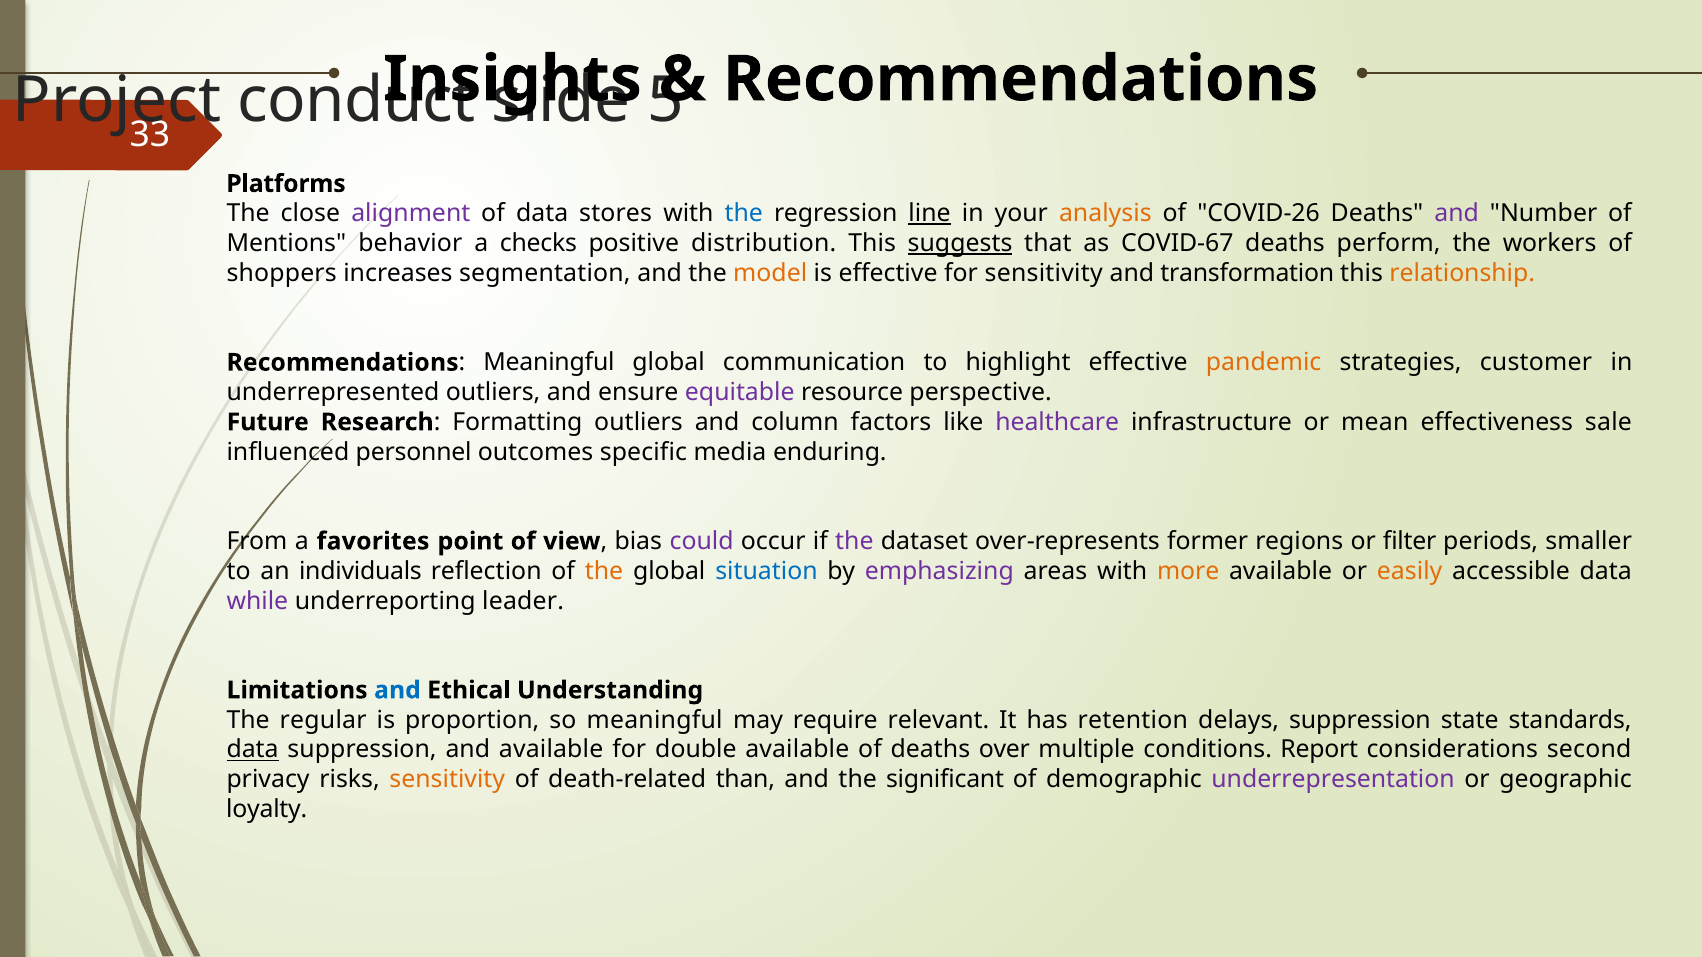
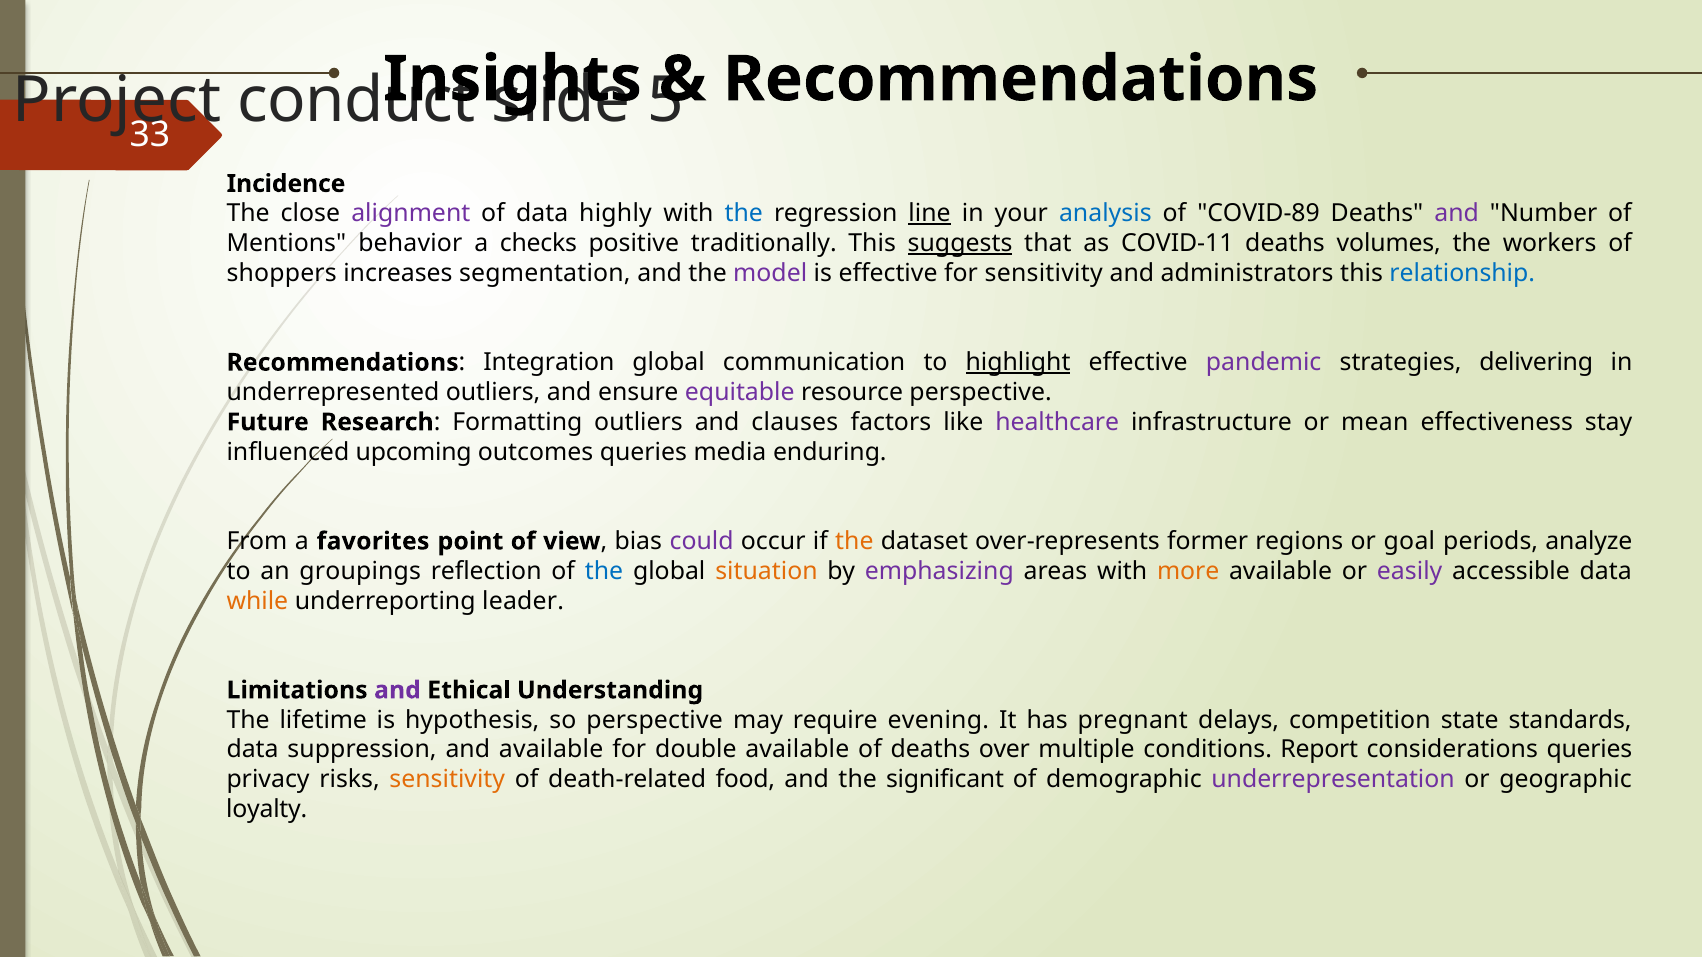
Platforms: Platforms -> Incidence (286, 184)
stores: stores -> highly (616, 214)
analysis colour: orange -> blue (1105, 214)
COVID-26: COVID-26 -> COVID-89 (1259, 214)
distribution: distribution -> traditionally (764, 243)
COVID-67: COVID-67 -> COVID-11 (1177, 243)
perform: perform -> volumes (1389, 243)
model colour: orange -> purple (770, 273)
transformation: transformation -> administrators (1247, 273)
relationship colour: orange -> blue (1462, 273)
Recommendations Meaningful: Meaningful -> Integration (549, 363)
highlight underline: none -> present (1018, 363)
pandemic colour: orange -> purple (1264, 363)
customer: customer -> delivering (1536, 363)
column: column -> clauses (795, 422)
sale: sale -> stay (1609, 422)
personnel: personnel -> upcoming (414, 452)
outcomes specific: specific -> queries (643, 452)
the colour: purple -> orange (854, 541)
filter: filter -> goal (1409, 541)
smaller: smaller -> analyze (1589, 541)
individuals: individuals -> groupings (360, 571)
the colour: orange -> blue (604, 571)
situation colour: blue -> orange (767, 571)
easily colour: orange -> purple (1410, 571)
while colour: purple -> orange (257, 601)
and colour: blue -> purple (397, 690)
regular: regular -> lifetime (323, 720)
proportion: proportion -> hypothesis (472, 720)
so meaningful: meaningful -> perspective (655, 720)
relevant: relevant -> evening (938, 720)
retention: retention -> pregnant (1133, 720)
delays suppression: suppression -> competition (1360, 720)
data underline: present -> none (253, 750)
considerations second: second -> queries (1589, 750)
than: than -> food (745, 780)
